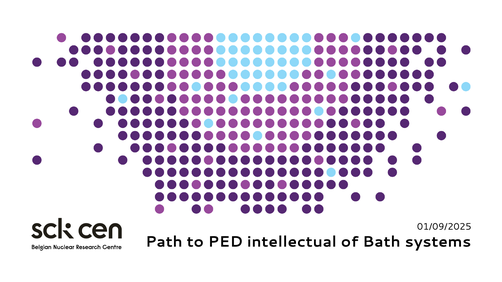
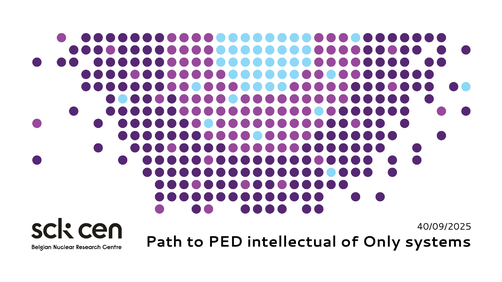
01/09/2025: 01/09/2025 -> 40/09/2025 (444, 227)
Bath: Bath -> Only (382, 242)
